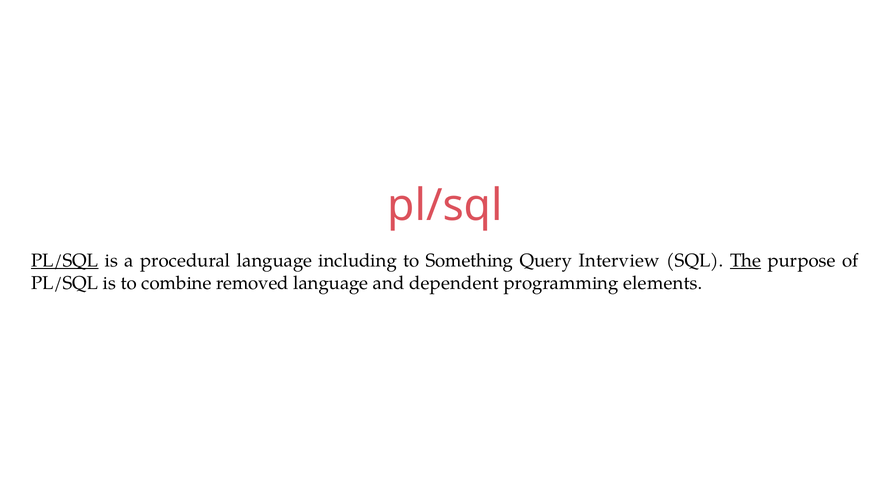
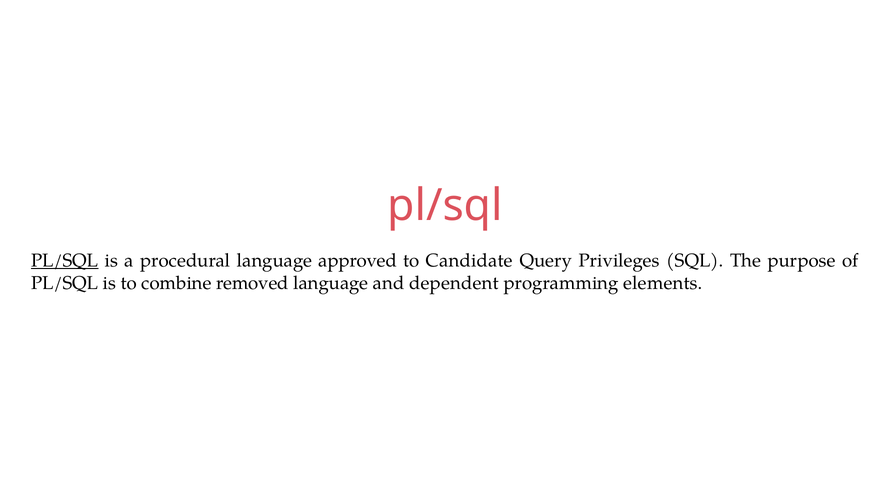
including: including -> approved (358, 260)
Something: Something -> Candidate (469, 260)
Interview: Interview -> Privileges (619, 260)
The underline: present -> none (746, 260)
